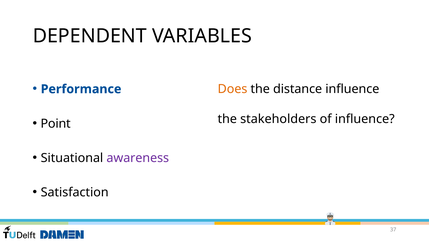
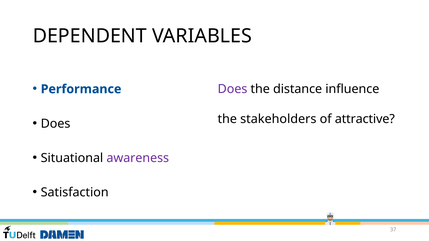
Does colour: orange -> purple (233, 89)
of influence: influence -> attractive (365, 119)
Point: Point -> Does (56, 124)
